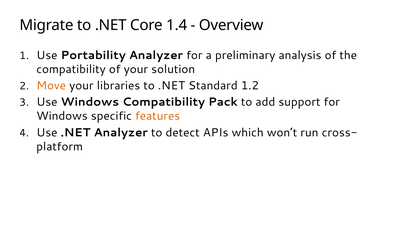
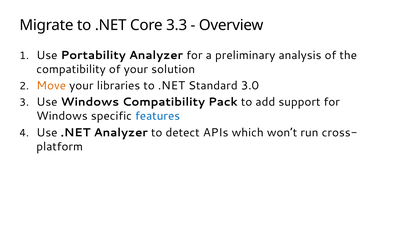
1.4: 1.4 -> 3.3 (177, 25)
1.2: 1.2 -> 3.0 (250, 86)
features colour: orange -> blue (158, 116)
